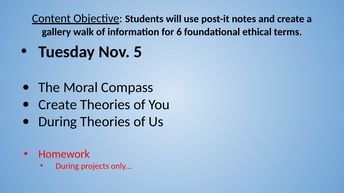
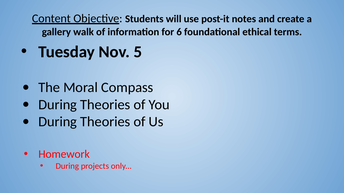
Create: Create -> During (58, 105)
